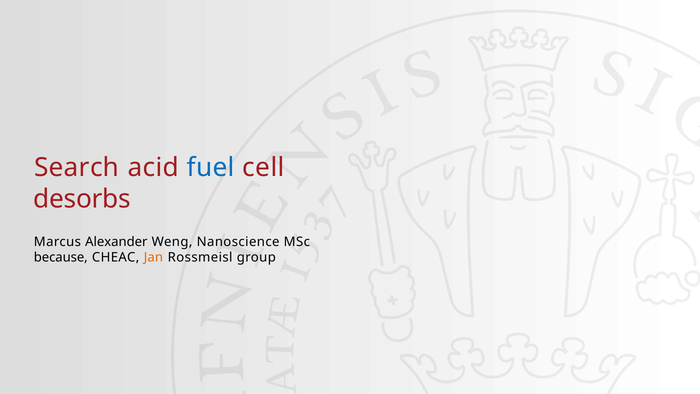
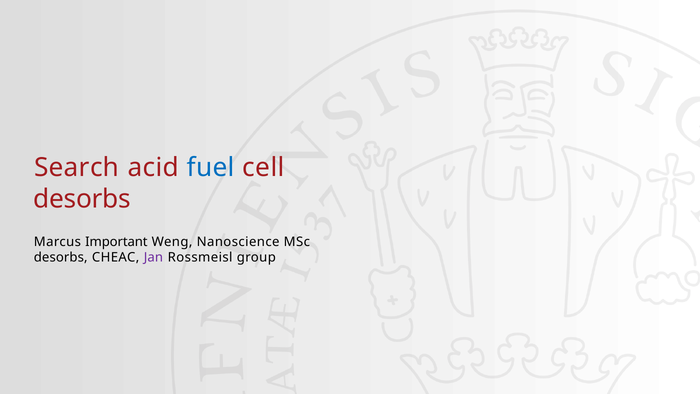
Alexander: Alexander -> Important (116, 242)
because: because -> desorbs (61, 257)
Jan colour: orange -> purple (153, 257)
